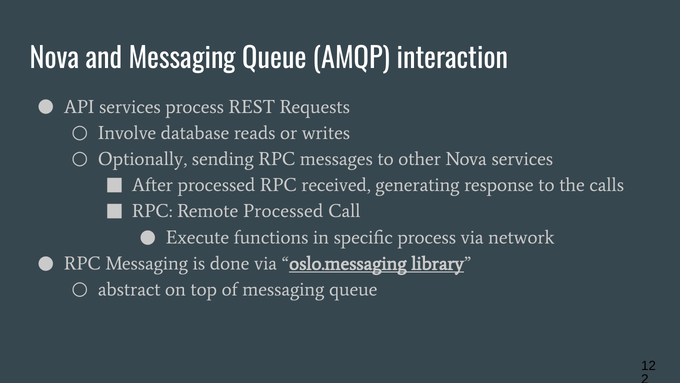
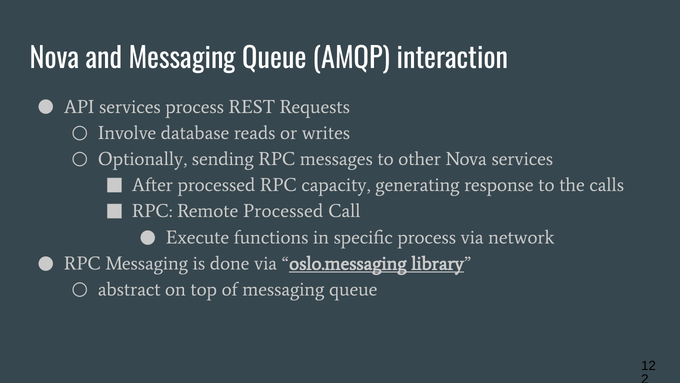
received: received -> capacity (336, 185)
